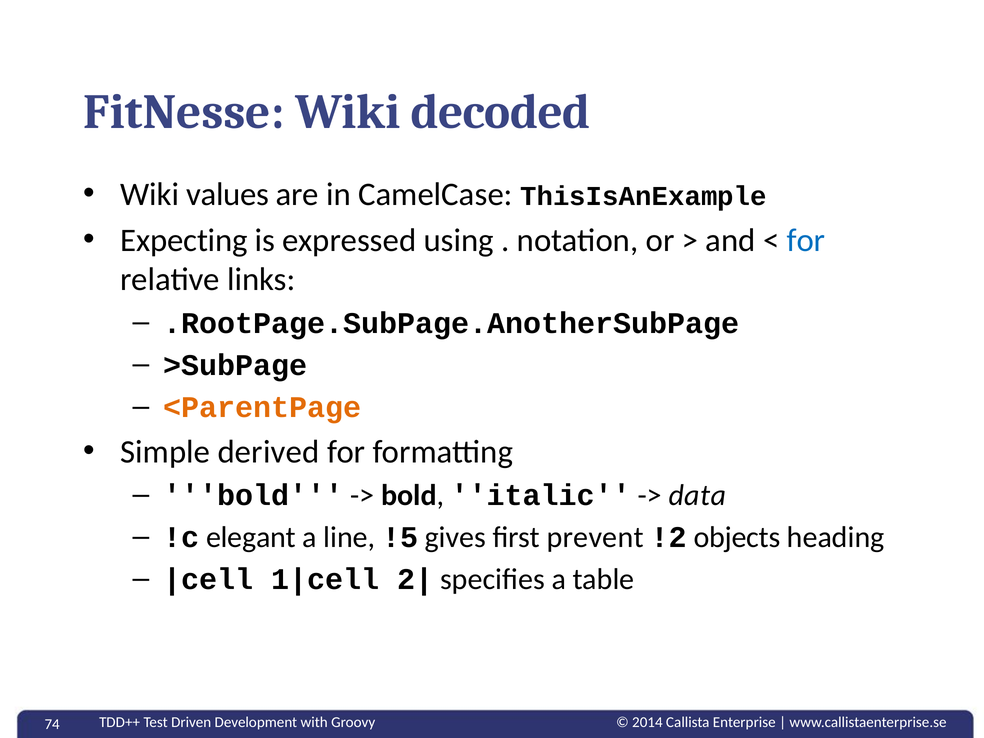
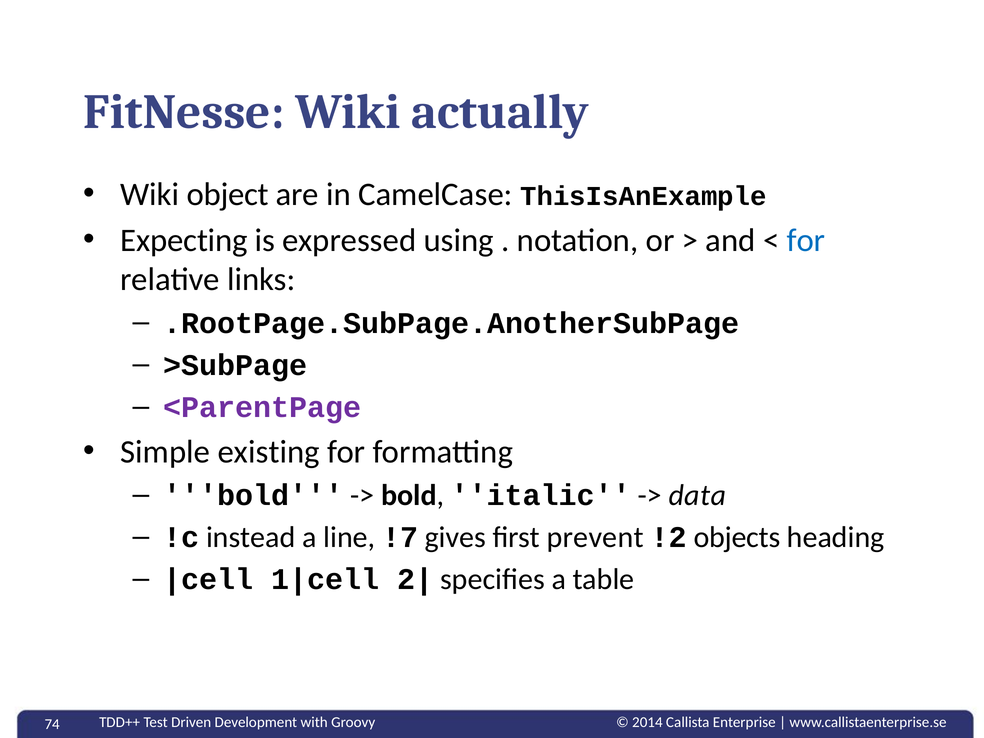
decoded: decoded -> actually (500, 112)
values: values -> object (228, 194)
<ParentPage colour: orange -> purple (262, 407)
derived: derived -> existing (269, 452)
elegant: elegant -> instead (251, 537)
!5: !5 -> !7 (400, 537)
